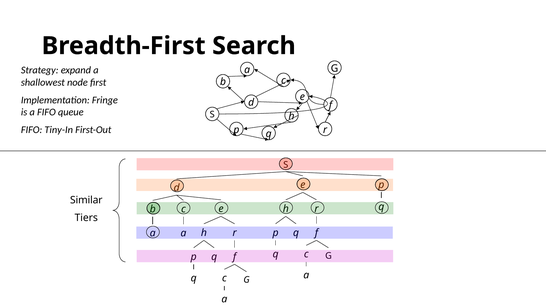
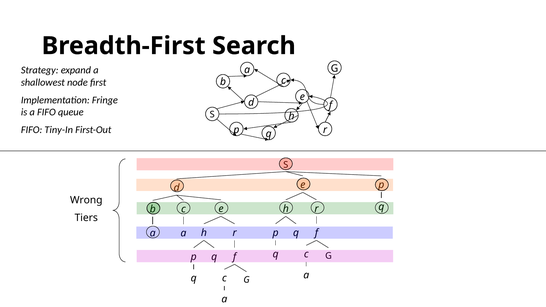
Similar: Similar -> Wrong (86, 200)
